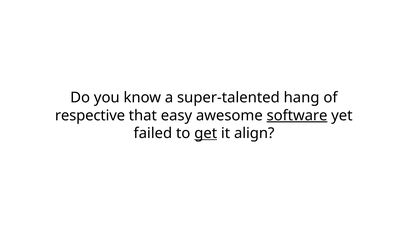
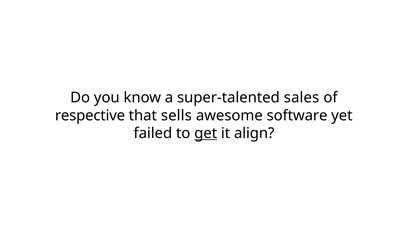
hang: hang -> sales (302, 98)
easy: easy -> sells (176, 116)
software underline: present -> none (297, 116)
